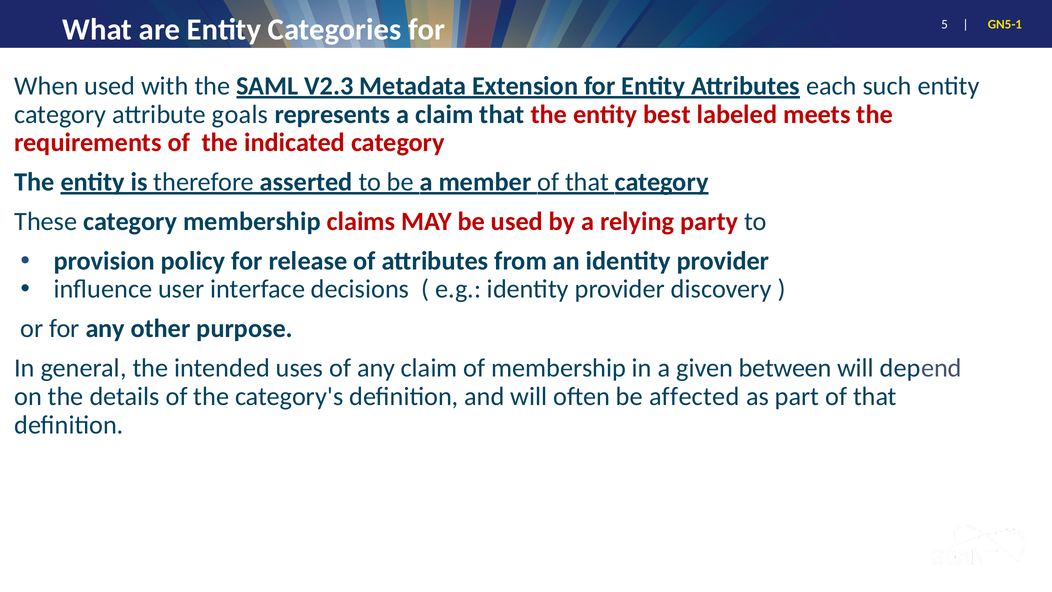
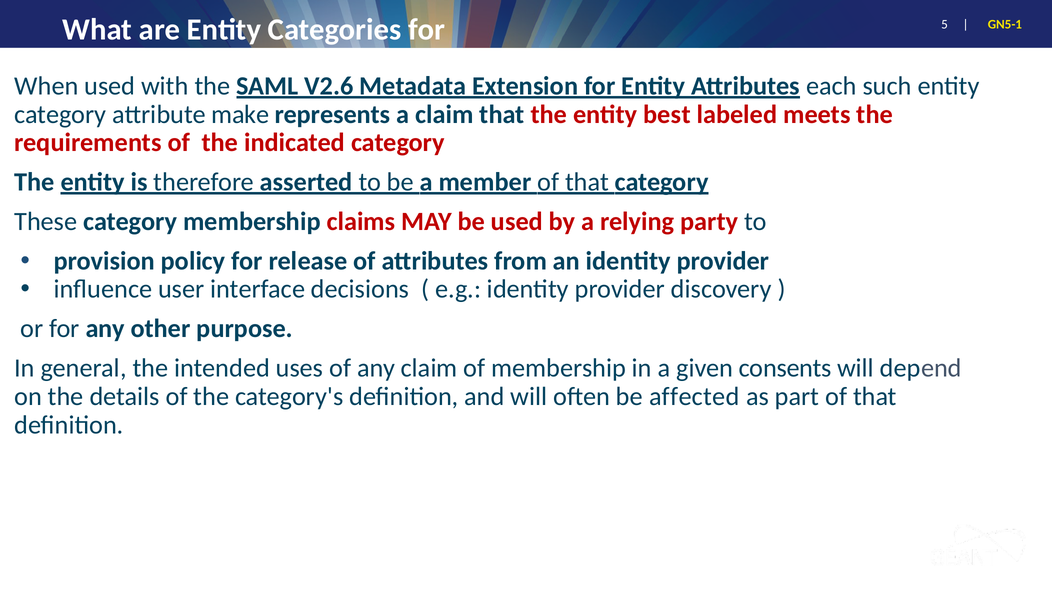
V2.3: V2.3 -> V2.6 (329, 86)
goals: goals -> make (240, 114)
between: between -> consents (785, 368)
